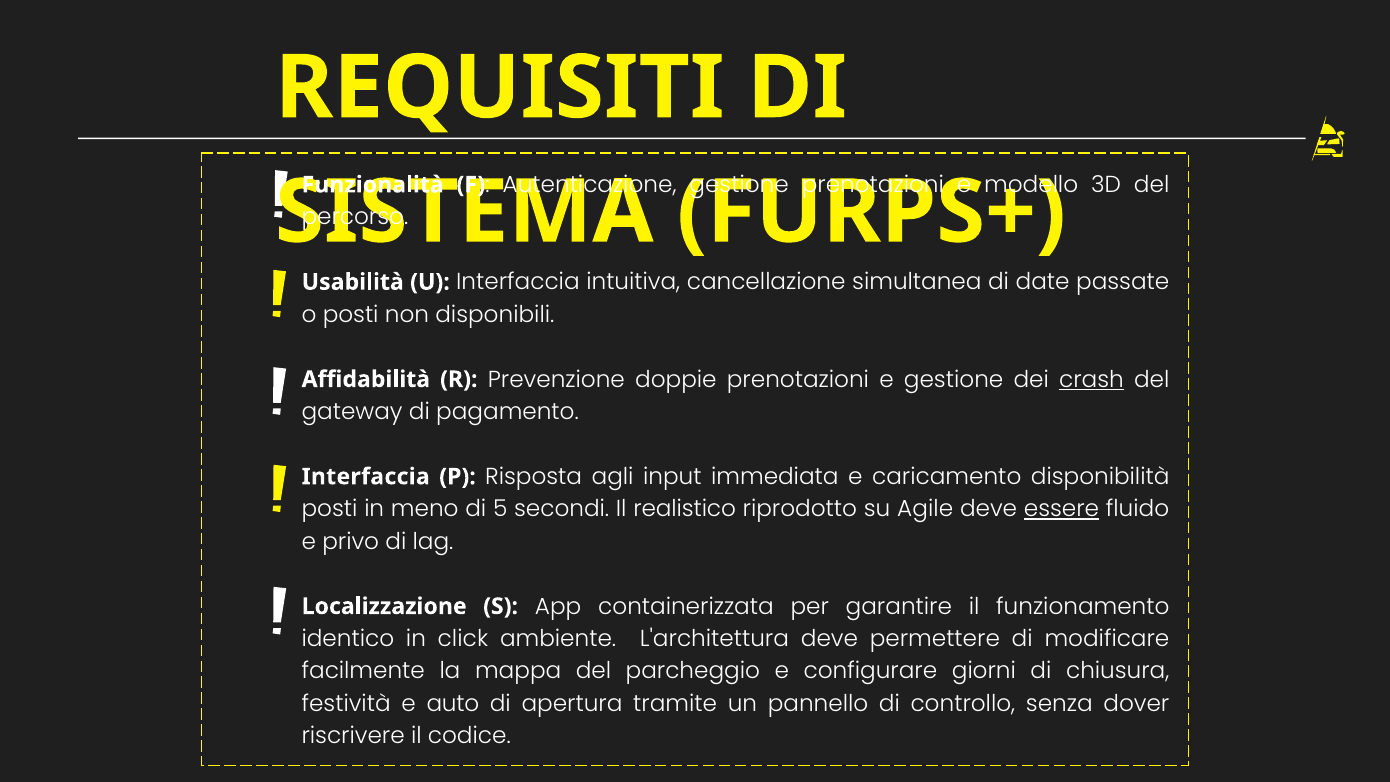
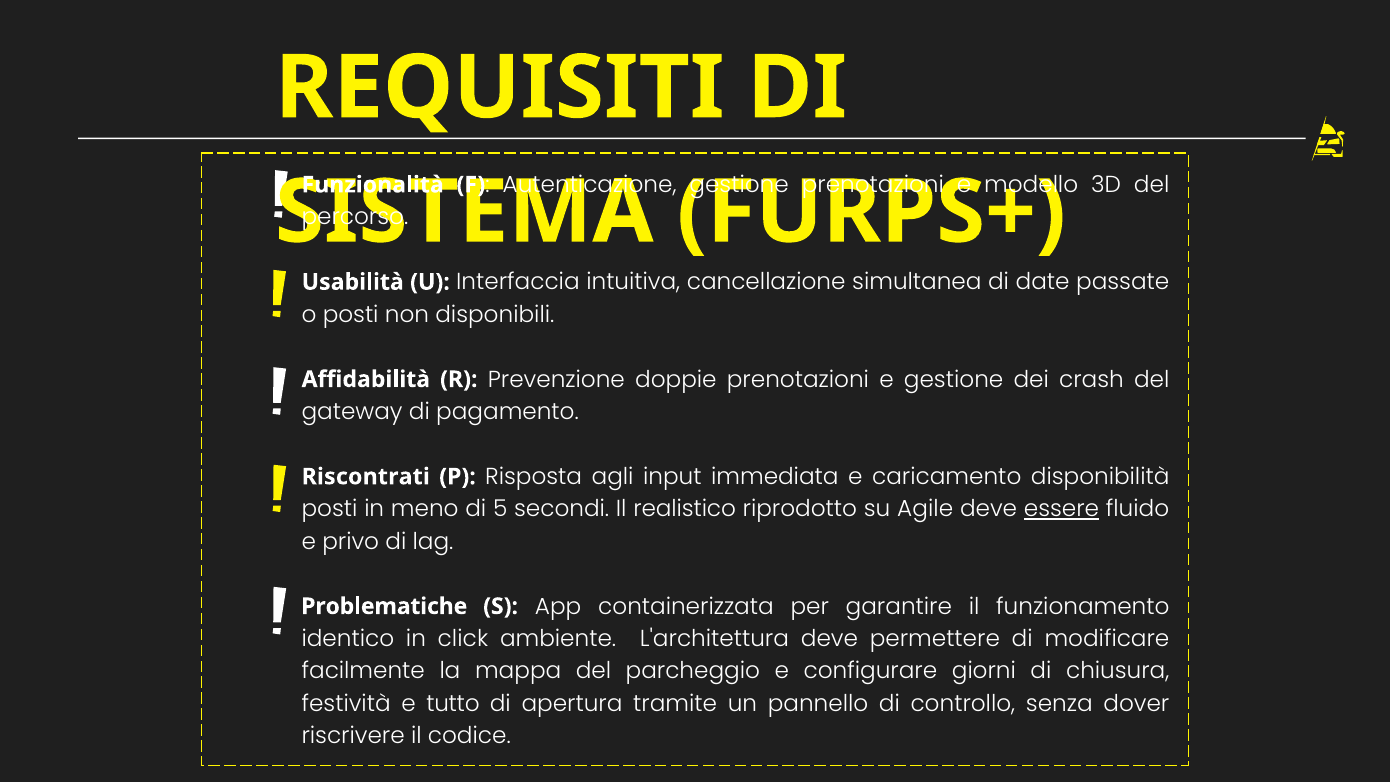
crash underline: present -> none (1091, 379)
Interfaccia: Interfaccia -> Riscontrati (366, 477)
Localizzazione: Localizzazione -> Problematiche (384, 606)
auto: auto -> tutto (453, 704)
